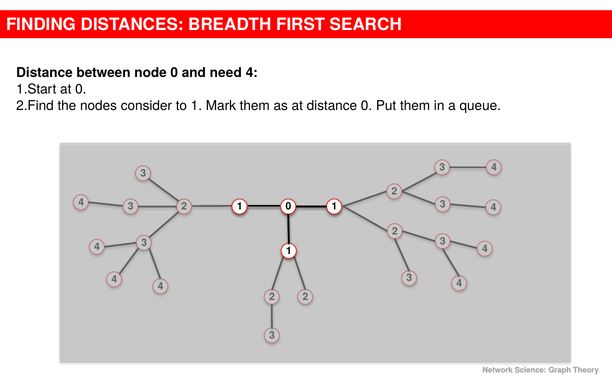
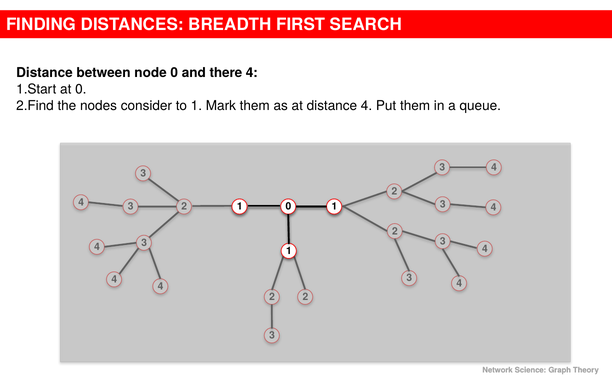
need: need -> there (226, 73)
distance 0: 0 -> 4 (367, 106)
